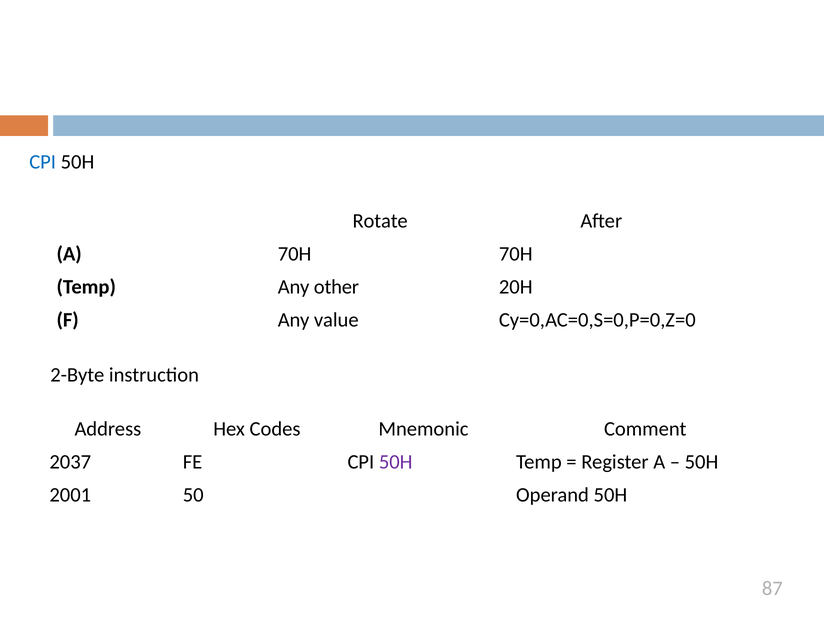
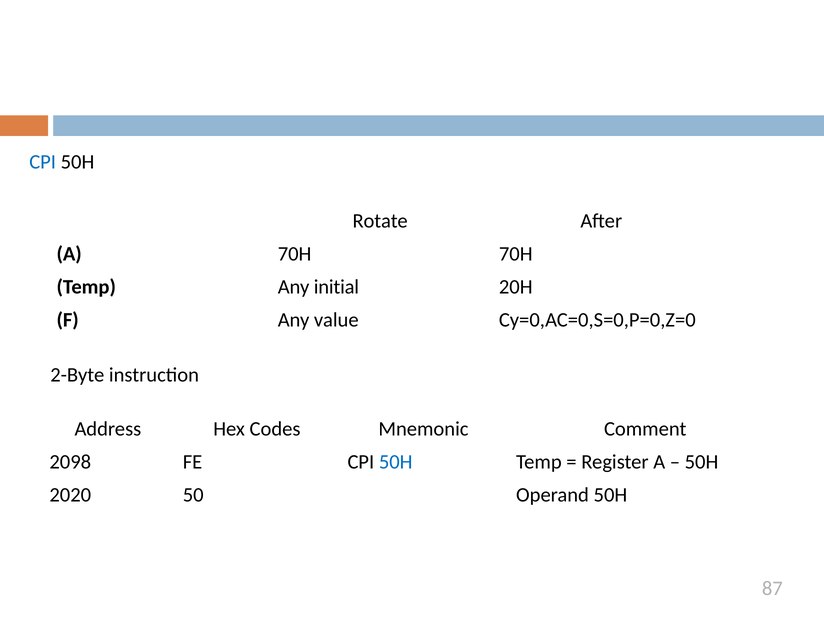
other: other -> initial (336, 287)
2037: 2037 -> 2098 (70, 462)
50H colour: purple -> blue (396, 462)
2001: 2001 -> 2020 (70, 495)
